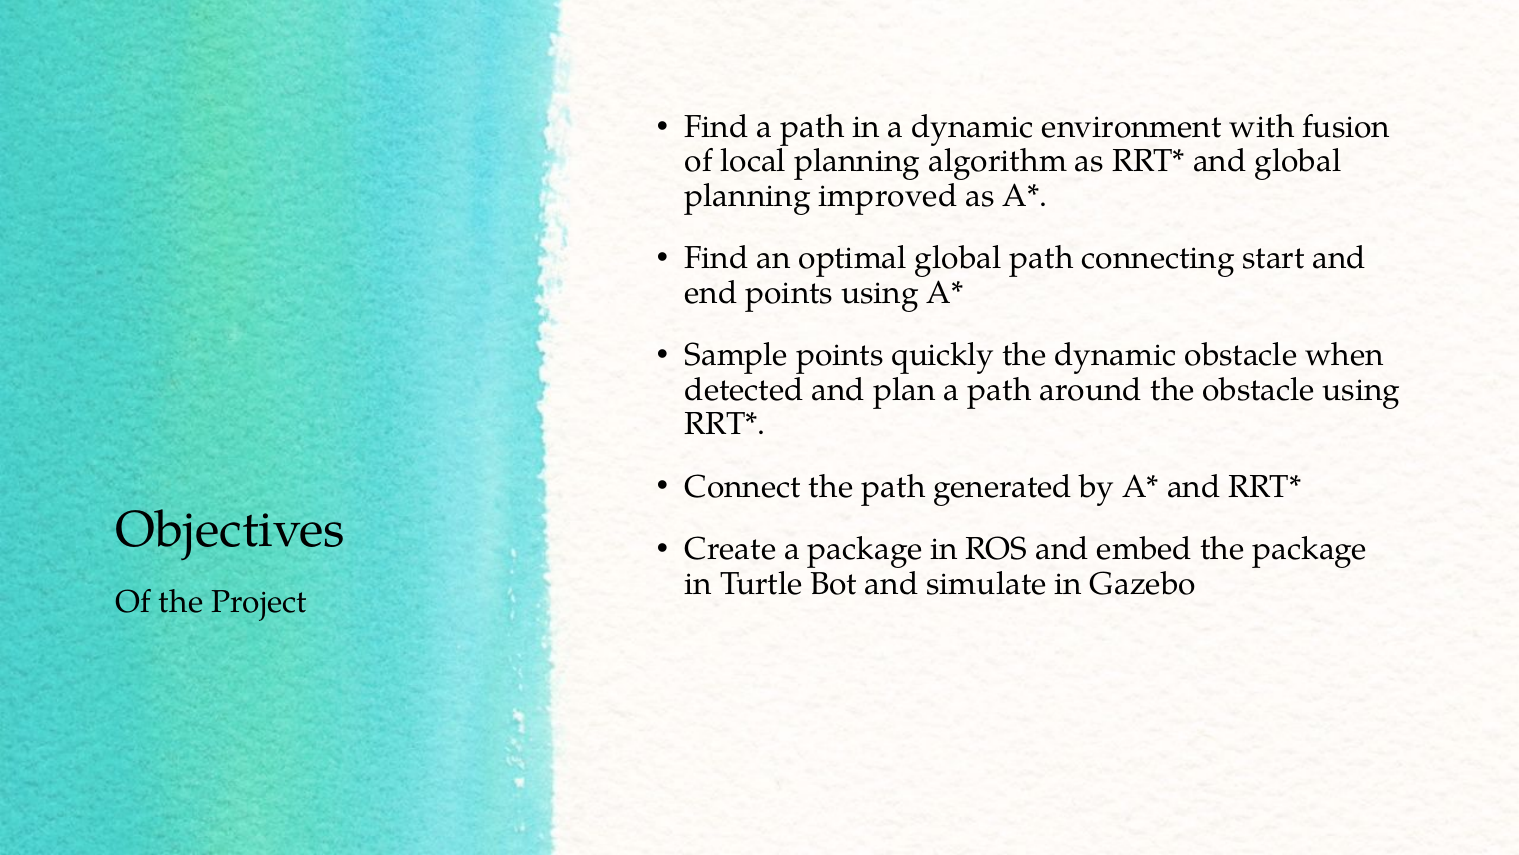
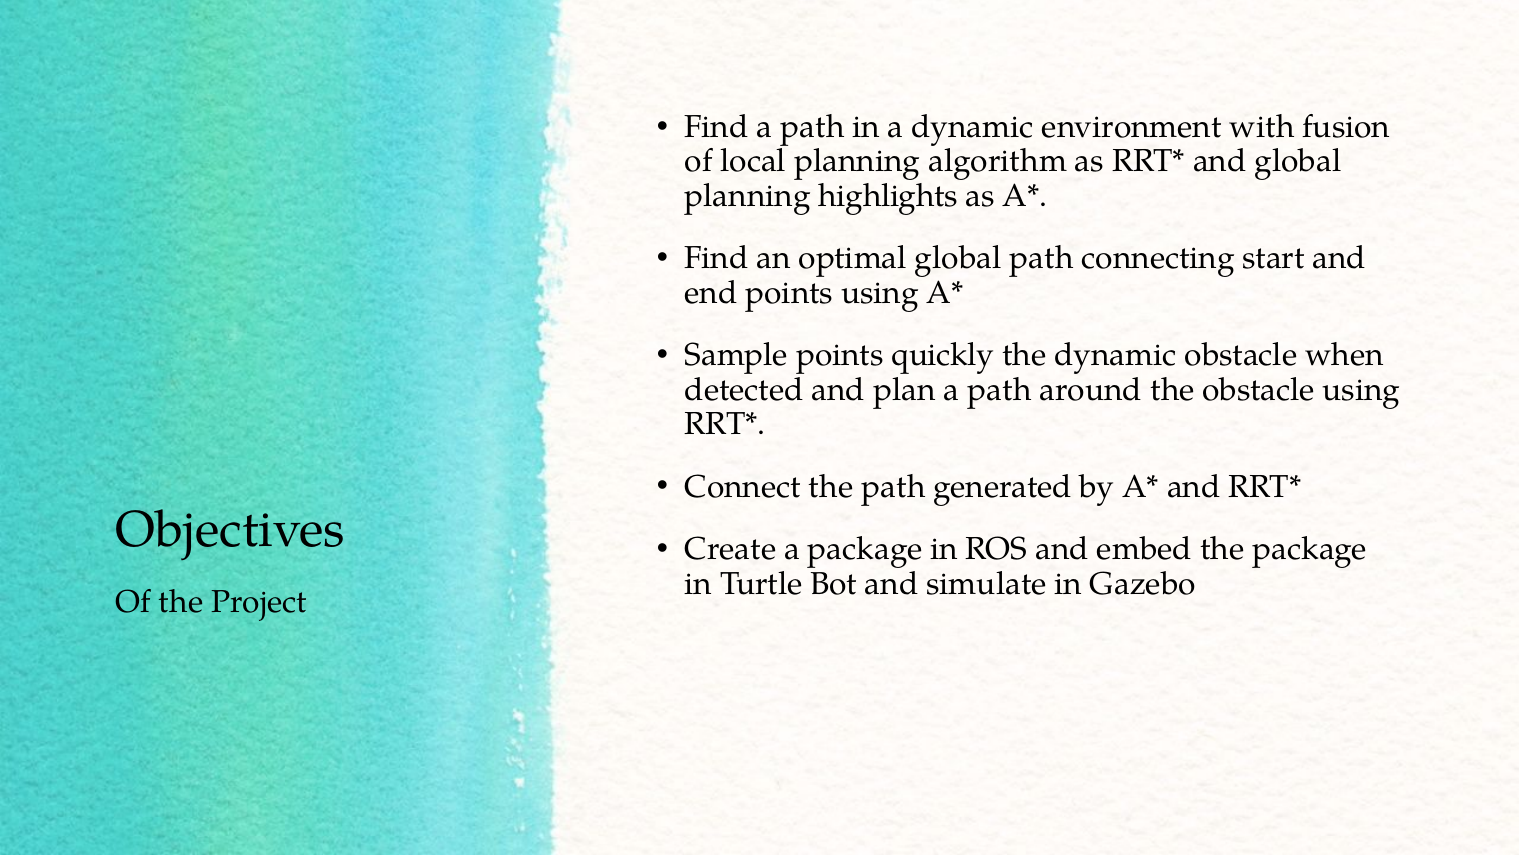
improved: improved -> highlights (888, 196)
